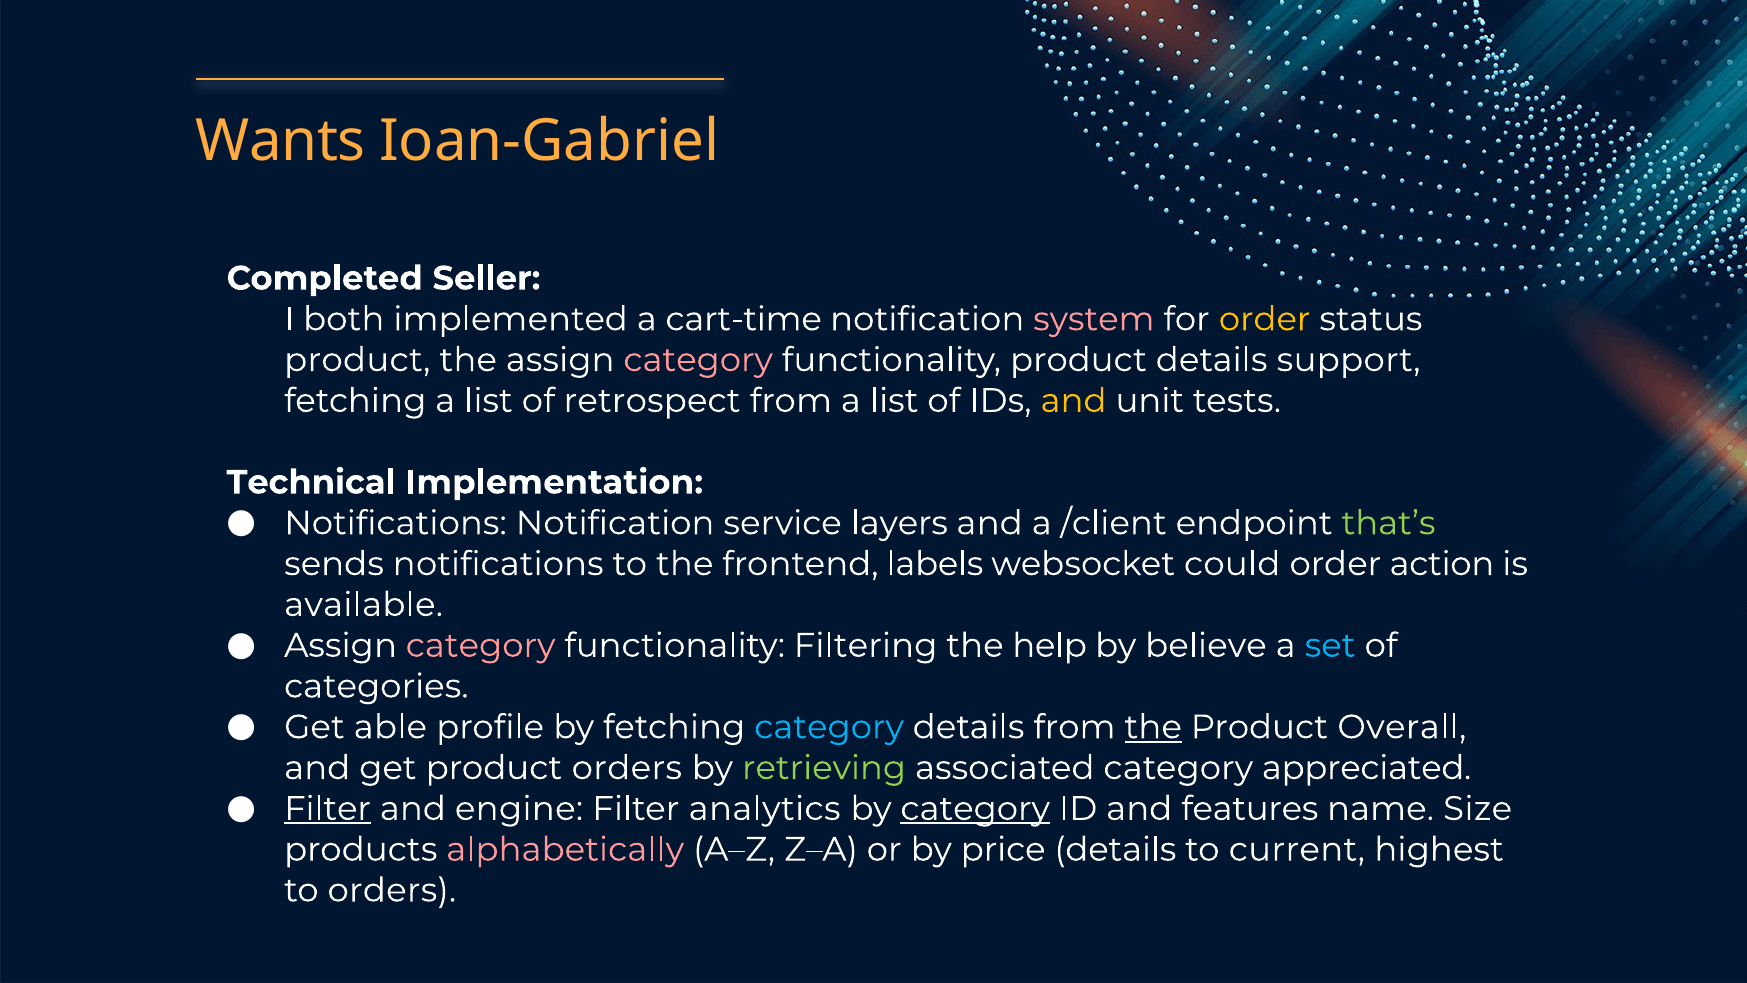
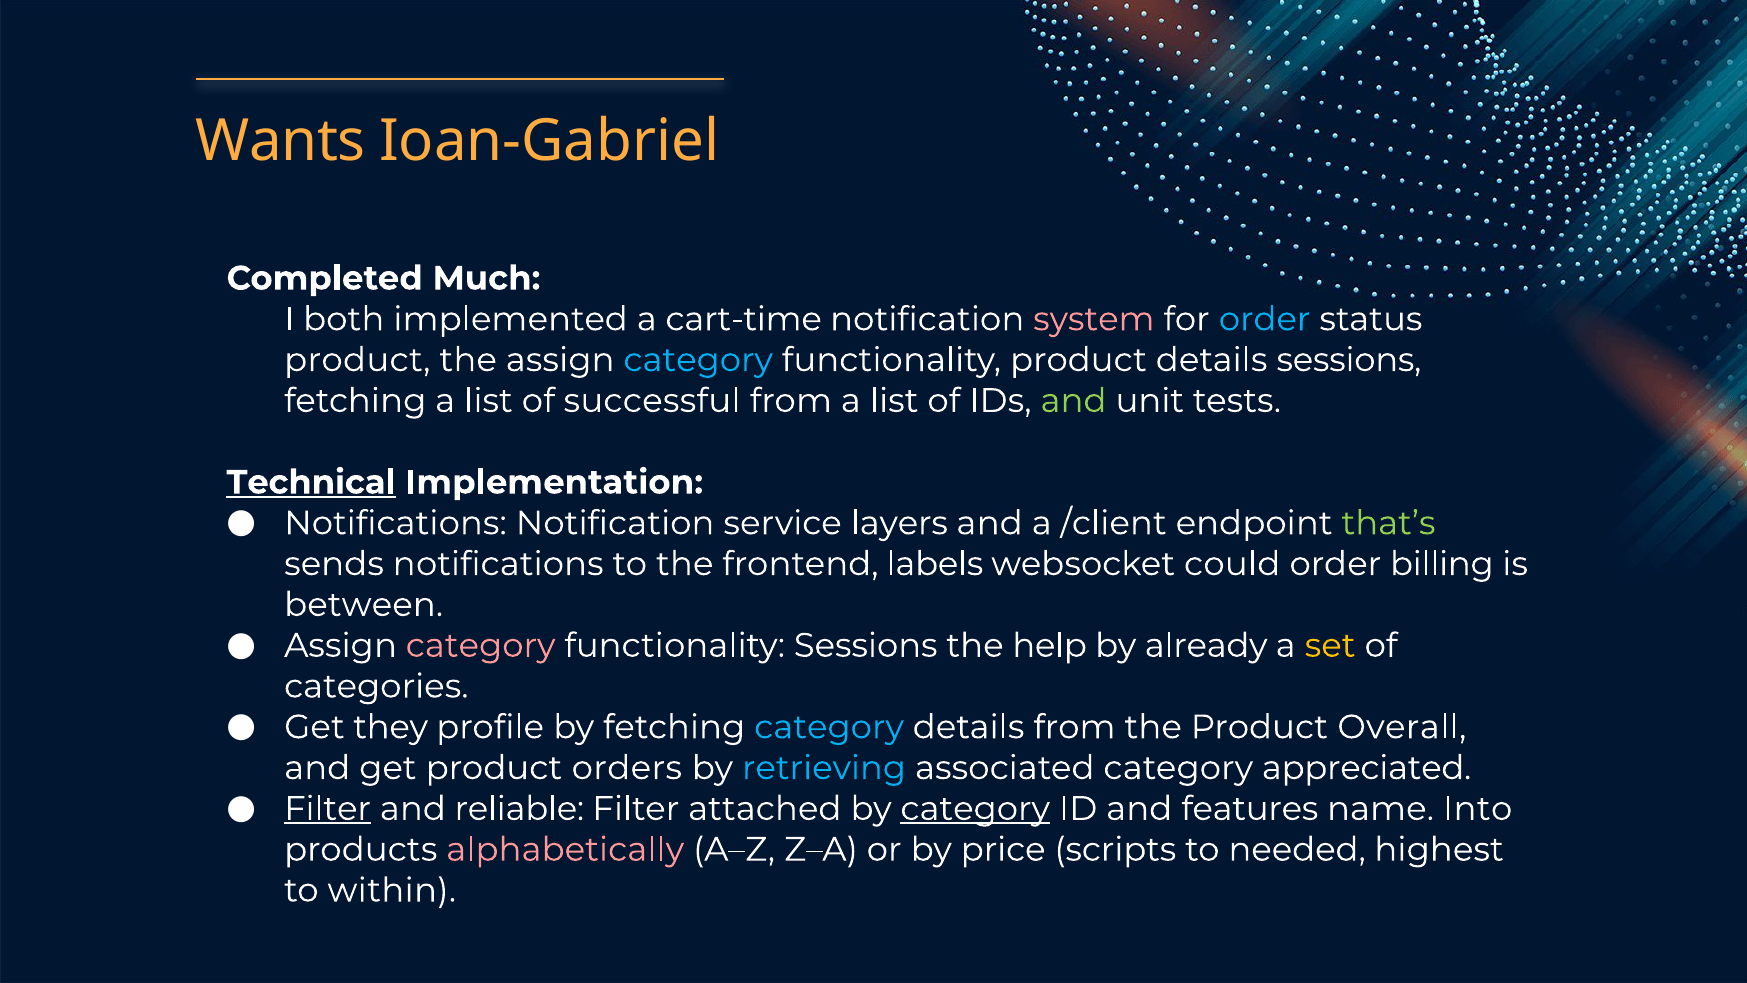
Seller: Seller -> Much (486, 278)
order colour: yellow -> light blue (1265, 319)
category colour: pink -> light blue (698, 360)
details support: support -> sessions (1349, 360)
retrospect: retrospect -> successful (652, 401)
and colour: yellow -> light green (1074, 401)
Technical underline: none -> present (311, 482)
action: action -> billing (1442, 564)
available: available -> between (364, 605)
functionality Filtering: Filtering -> Sessions (866, 645)
believe: believe -> already (1206, 645)
set colour: light blue -> yellow (1330, 645)
able: able -> they (391, 727)
the underline: present -> none (1153, 727)
retrieving colour: light green -> light blue (824, 768)
engine: engine -> reliable (519, 809)
analytics: analytics -> attached (765, 809)
Size: Size -> Into (1478, 809)
price details: details -> scripts (1115, 849)
current: current -> needed (1297, 849)
to orders: orders -> within (392, 890)
